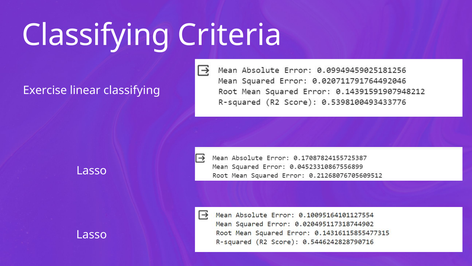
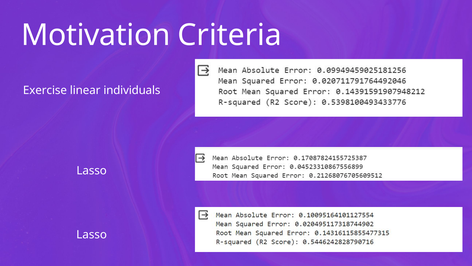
Classifying: Classifying -> Motivation (96, 35)
linear classifying: classifying -> individuals (132, 90)
